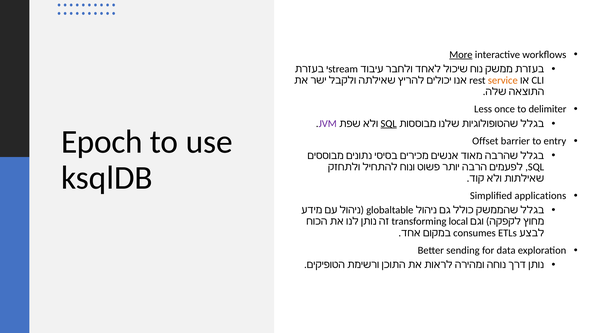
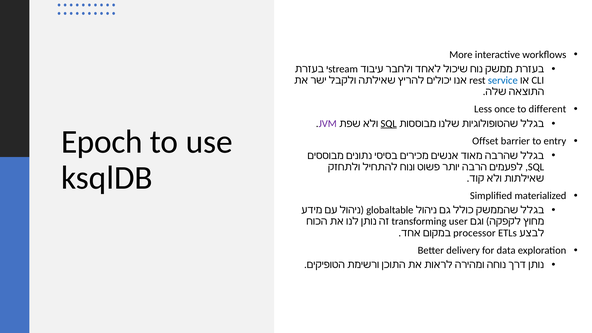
More underline: present -> none (461, 55)
service colour: orange -> blue (503, 80)
delimiter: delimiter -> different (547, 109)
applications: applications -> materialized (540, 196)
local: local -> user (458, 222)
consumes: consumes -> processor (474, 233)
sending: sending -> delivery (463, 250)
